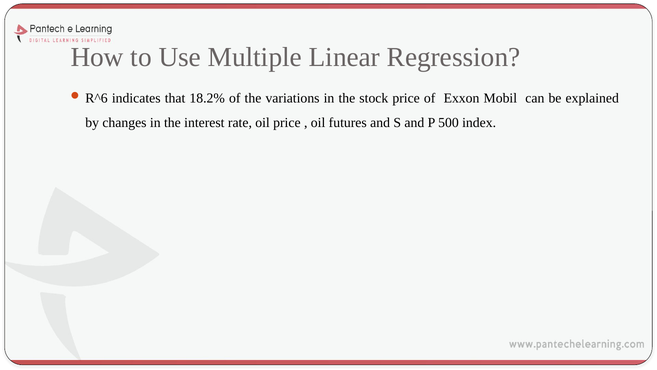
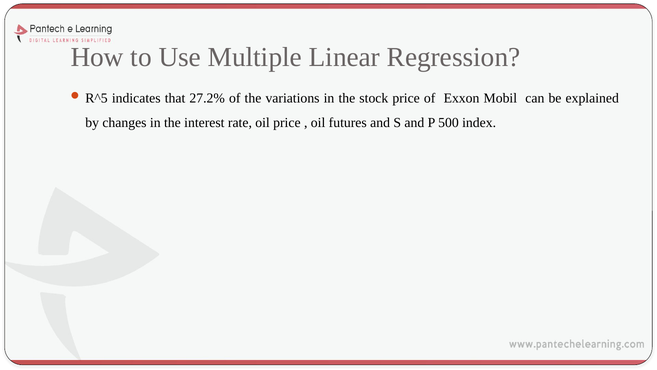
R^6: R^6 -> R^5 (97, 98)
18.2%: 18.2% -> 27.2% (207, 98)
